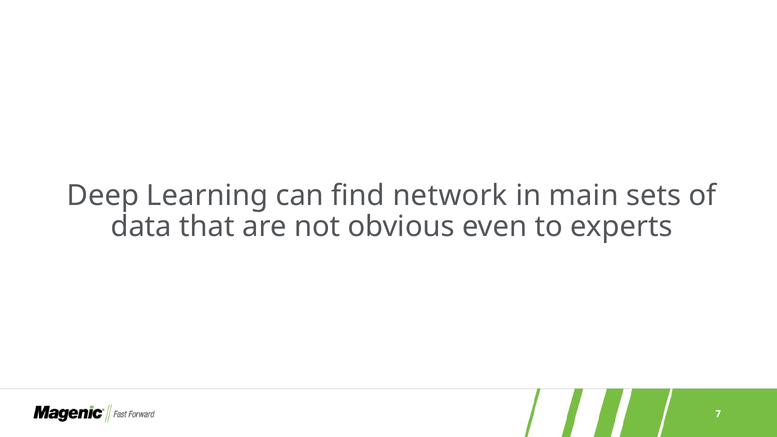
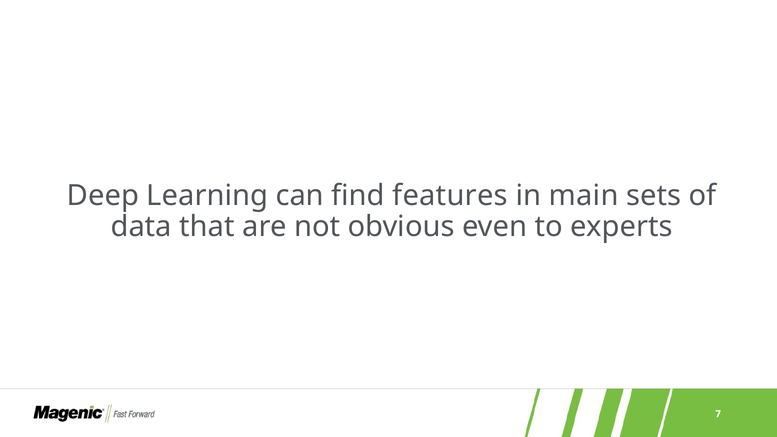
network: network -> features (450, 195)
